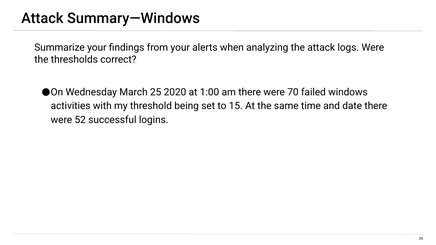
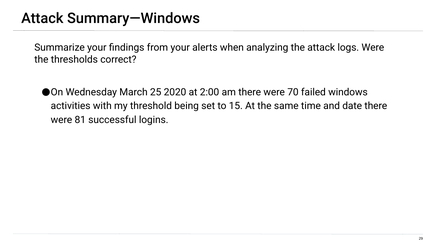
1:00: 1:00 -> 2:00 (210, 92)
52: 52 -> 81 (80, 120)
